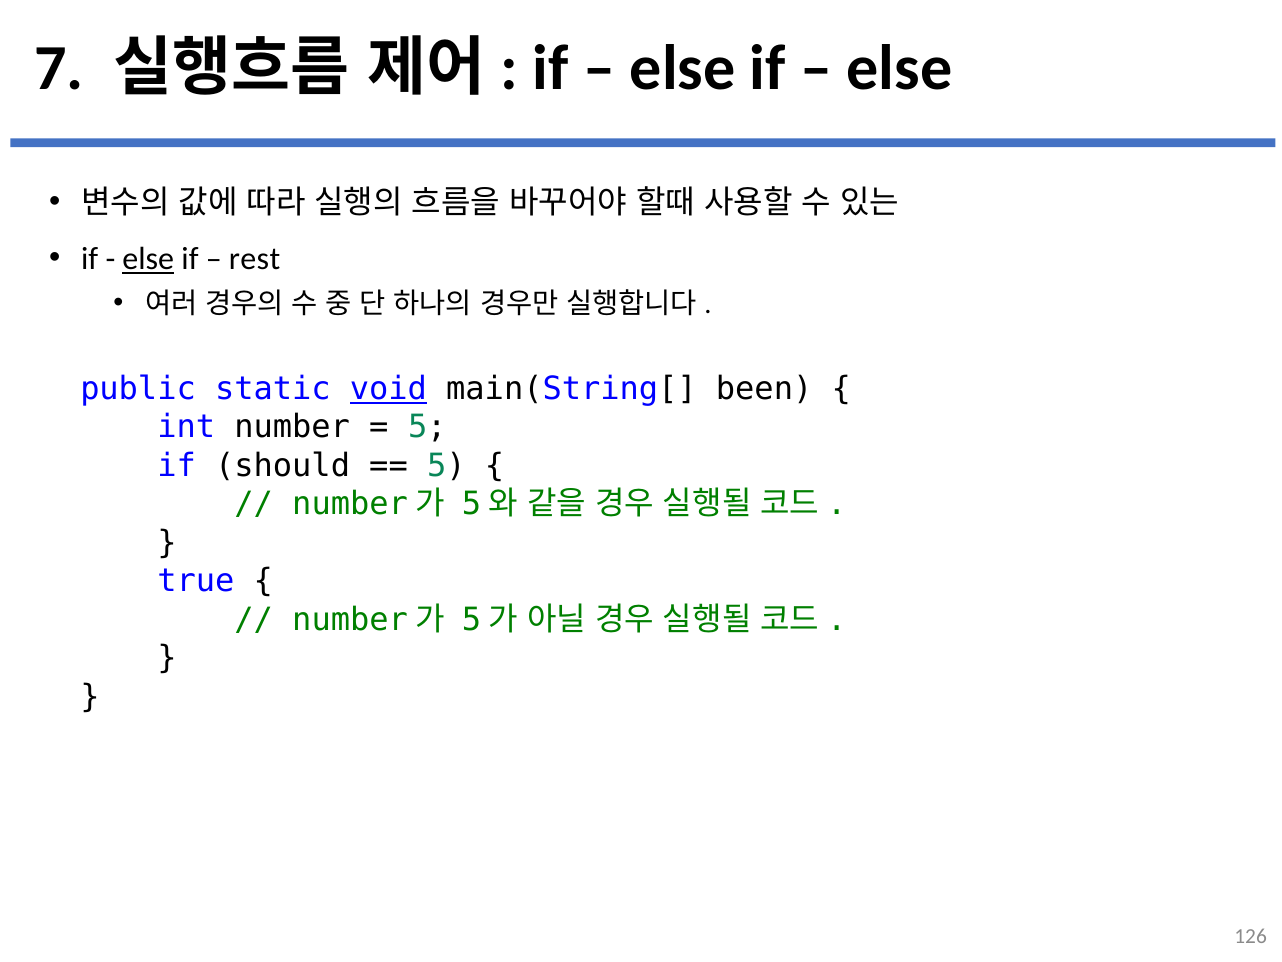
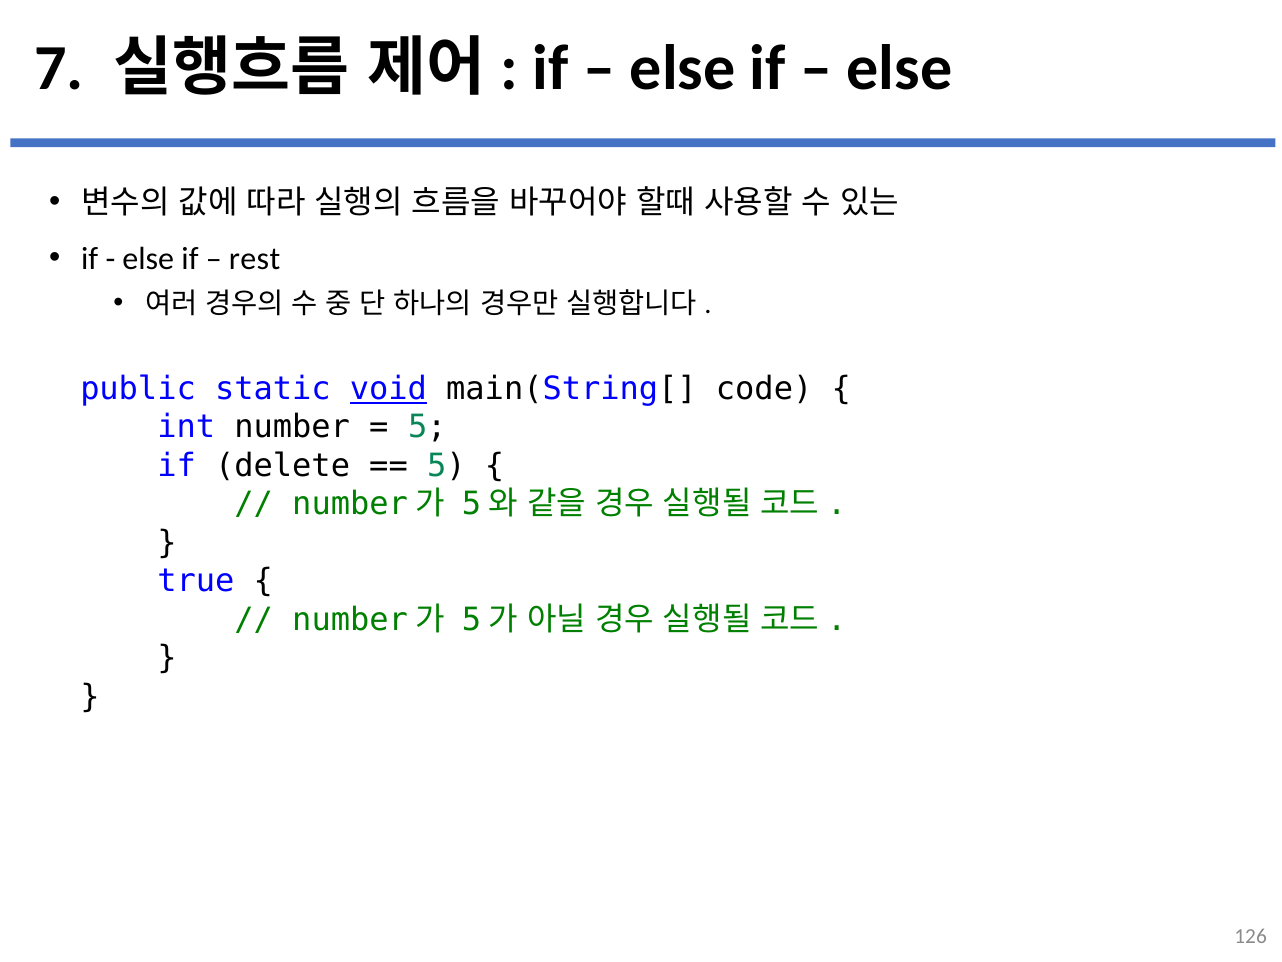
else underline: present -> none (148, 259)
been: been -> code (764, 389)
should: should -> delete (283, 466)
